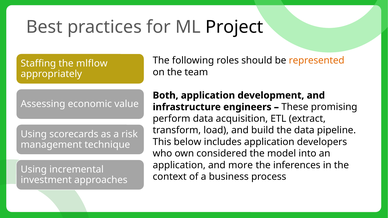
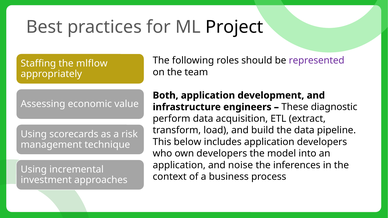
represented colour: orange -> purple (317, 61)
promising: promising -> diagnostic (334, 107)
own considered: considered -> developers (222, 154)
more: more -> noise (241, 165)
